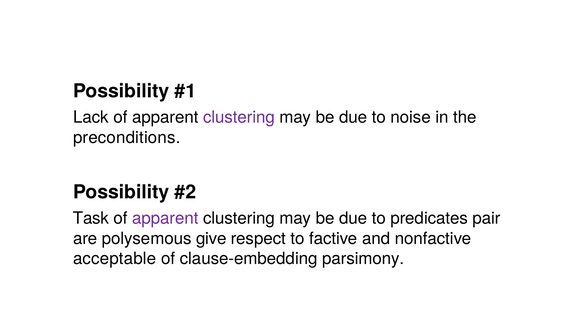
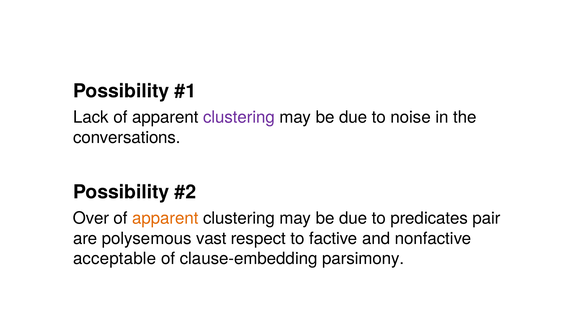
preconditions: preconditions -> conversations (127, 137)
Task: Task -> Over (91, 218)
apparent colour: purple -> orange (165, 218)
give: give -> vast (211, 238)
